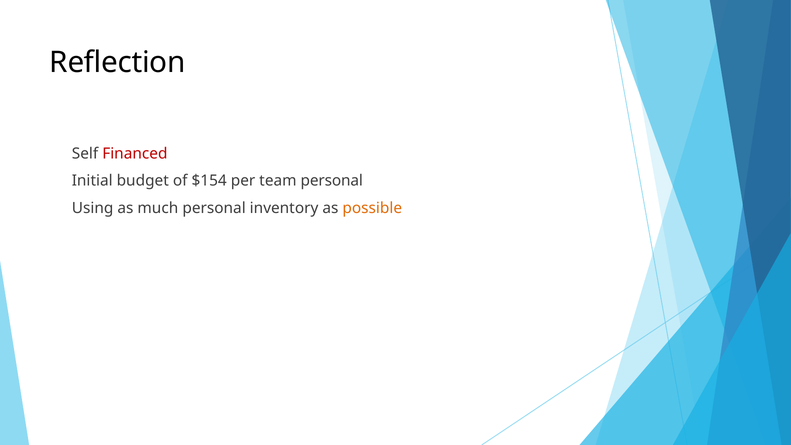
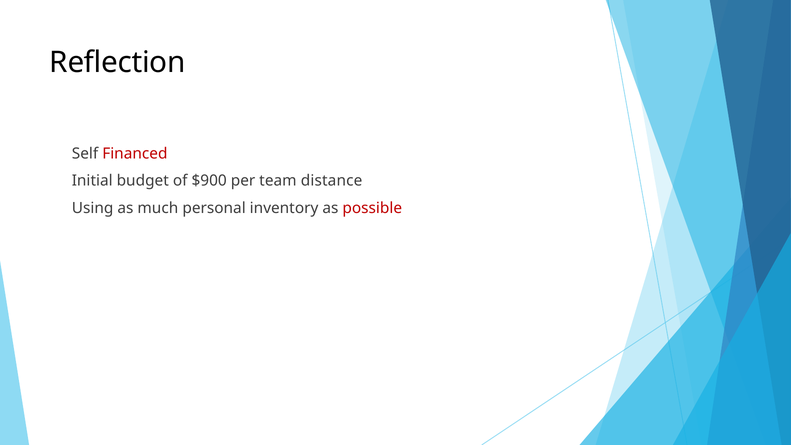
$154: $154 -> $900 (209, 181)
team personal: personal -> distance (332, 181)
possible colour: orange -> red (372, 208)
